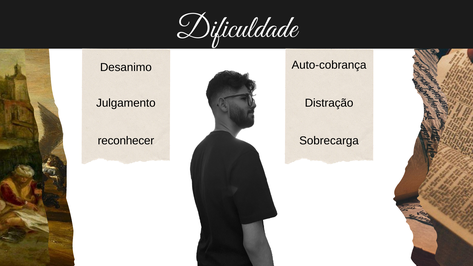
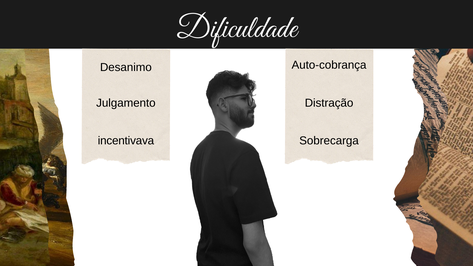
reconhecer: reconhecer -> incentivava (126, 141)
